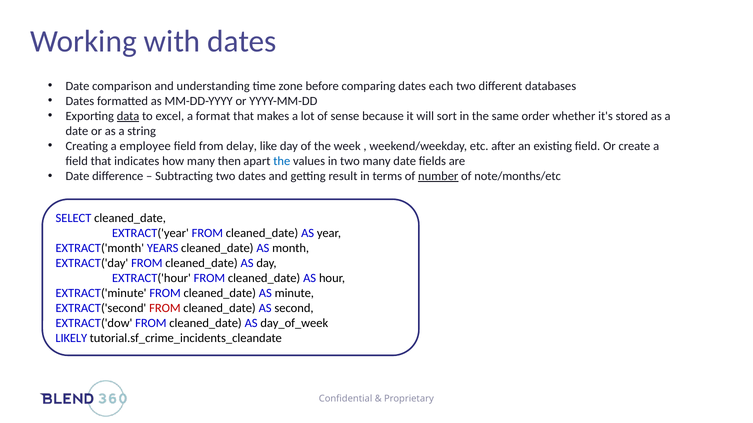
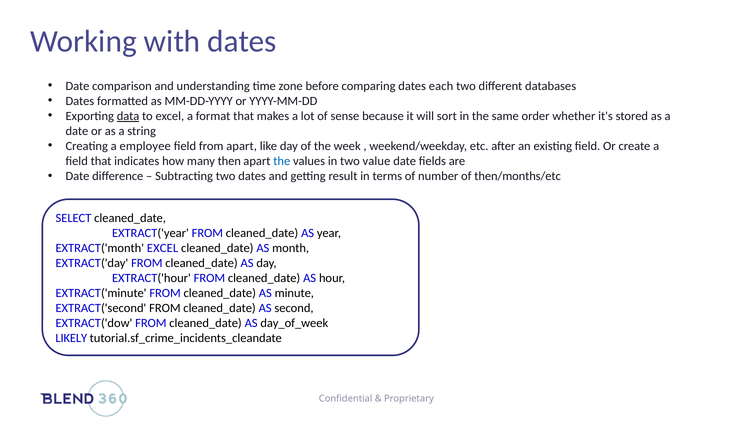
from delay: delay -> apart (242, 146)
two many: many -> value (377, 161)
number underline: present -> none (438, 176)
note/months/etc: note/months/etc -> then/months/etc (518, 176)
EXTRACT('month YEARS: YEARS -> EXCEL (163, 248)
FROM colour: red -> black (165, 309)
